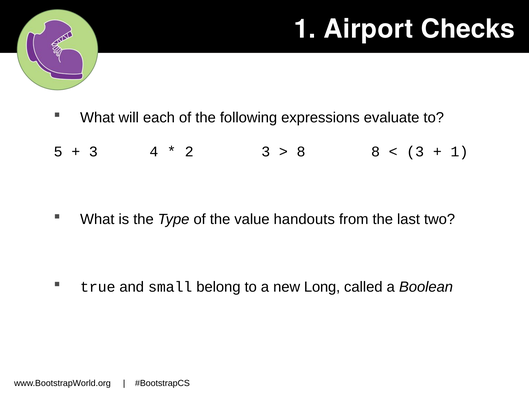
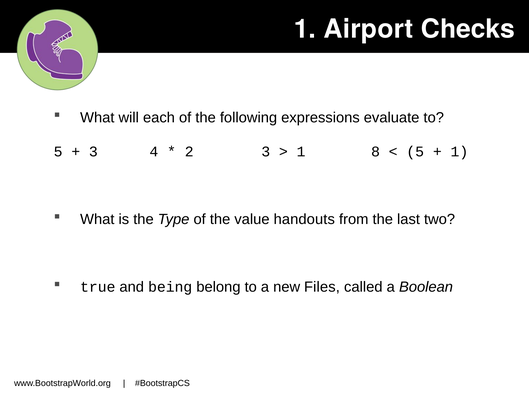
8: 8 -> 1 (301, 151)
3: 3 -> 5 (415, 151)
small: small -> being (170, 287)
Long: Long -> Files (322, 287)
